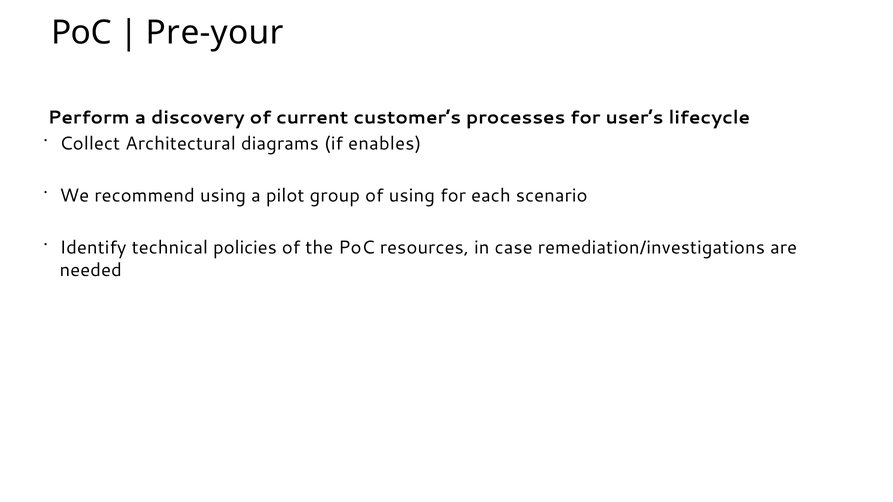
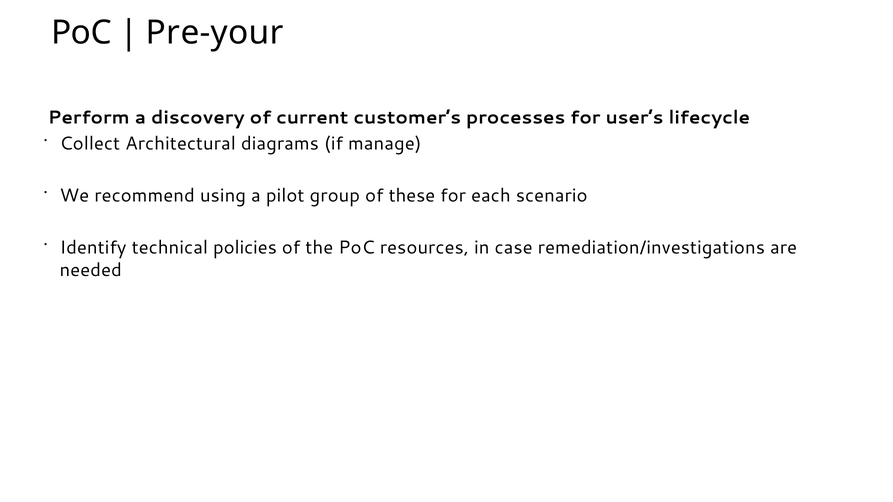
enables: enables -> manage (385, 144)
of using: using -> these (412, 196)
